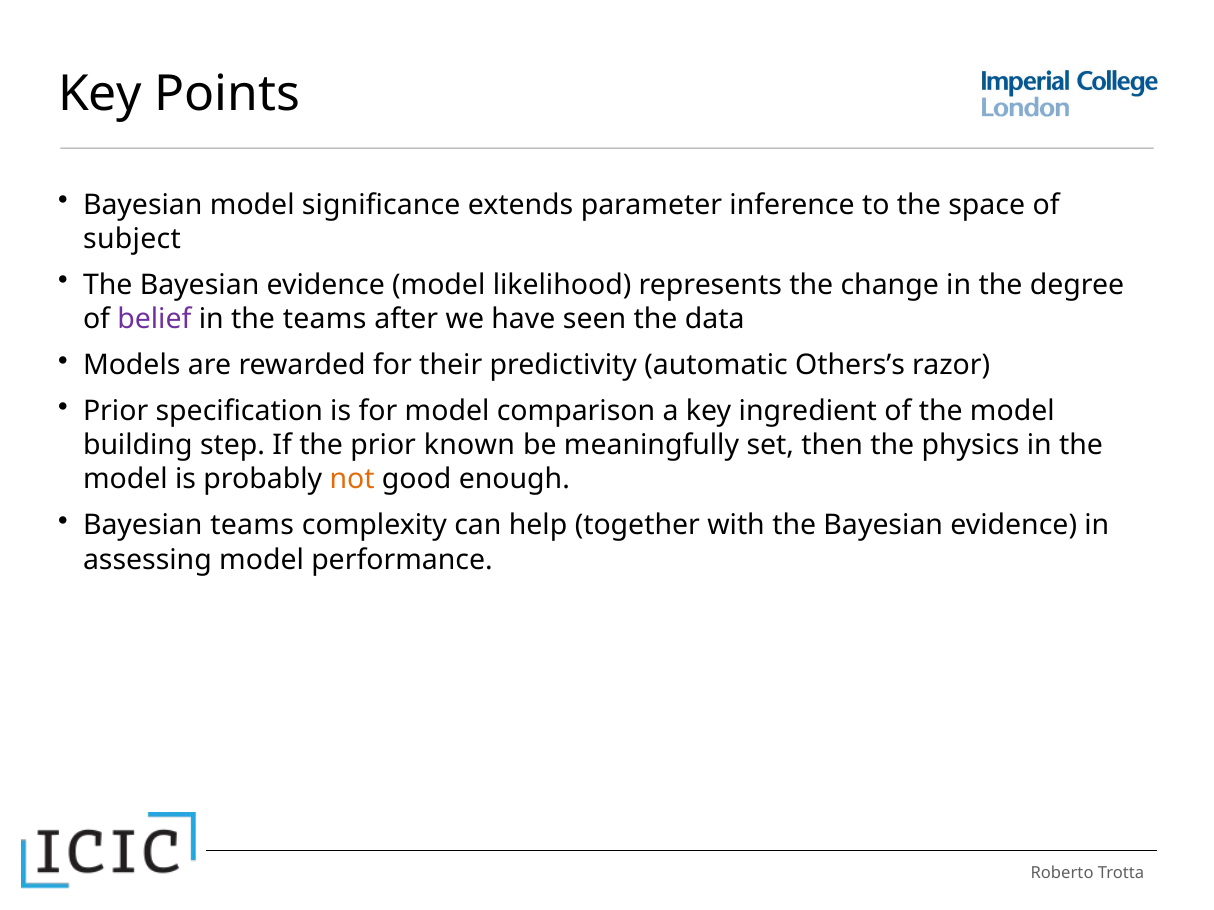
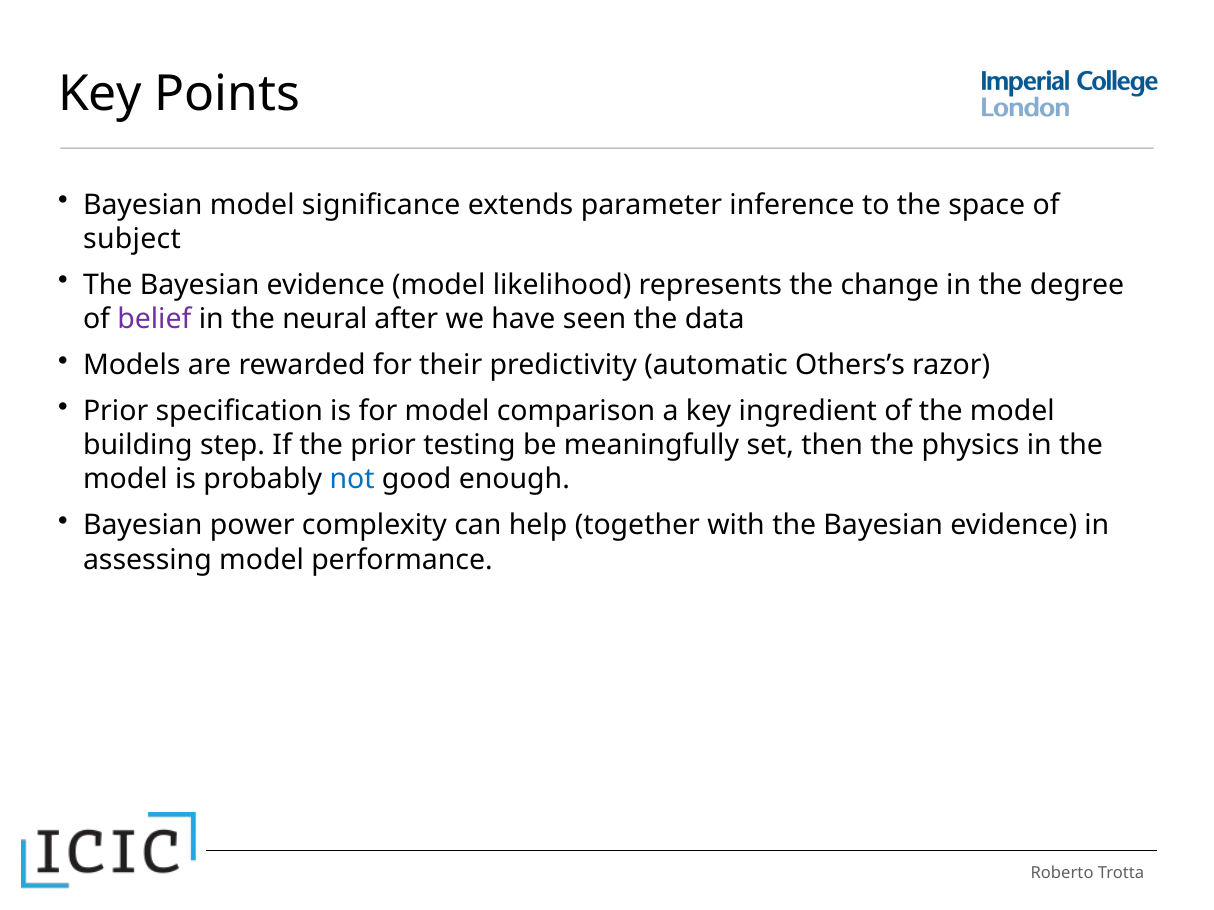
the teams: teams -> neural (325, 319)
known: known -> testing (470, 446)
not colour: orange -> blue (352, 480)
Bayesian teams: teams -> power (252, 526)
